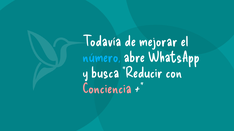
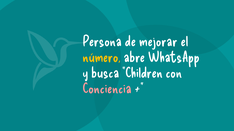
Todavía: Todavía -> Persona (102, 42)
número colour: light blue -> yellow (102, 58)
Reducir: Reducir -> Children (143, 73)
